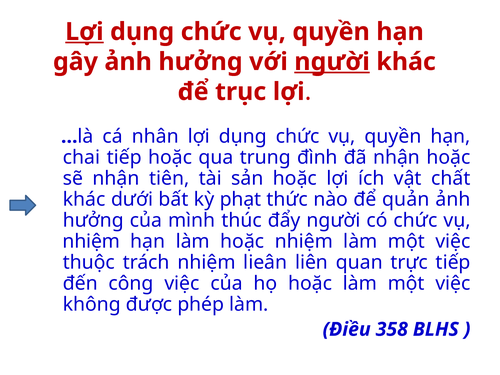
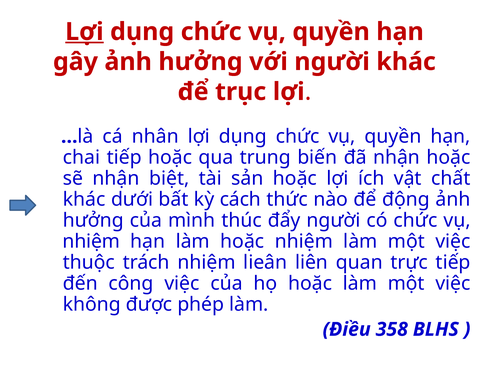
người underline: present -> none (332, 62)
đình: đình -> biến (317, 157)
tiên: tiên -> biệt (169, 178)
phạt: phạt -> cách (240, 199)
quản: quản -> động (406, 199)
